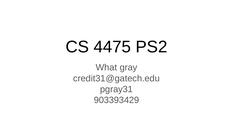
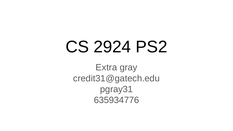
4475: 4475 -> 2924 (112, 47)
What: What -> Extra (106, 68)
903393429: 903393429 -> 635934776 (116, 100)
